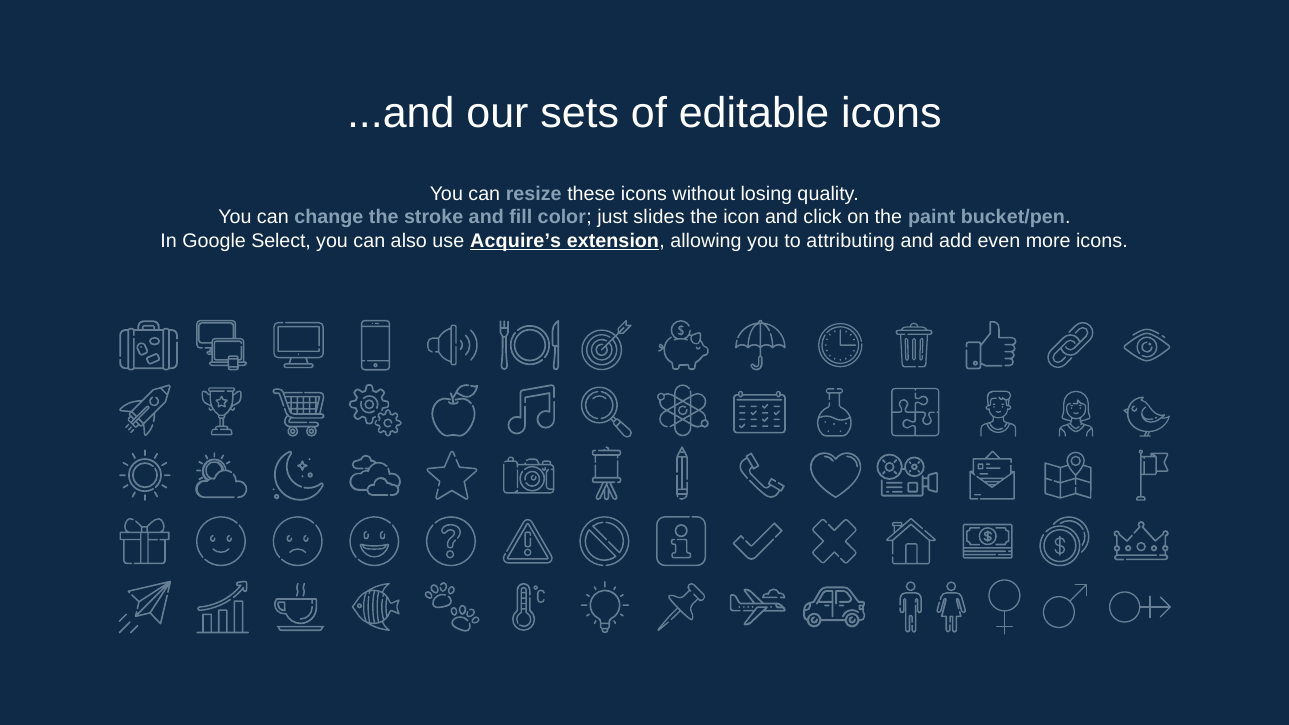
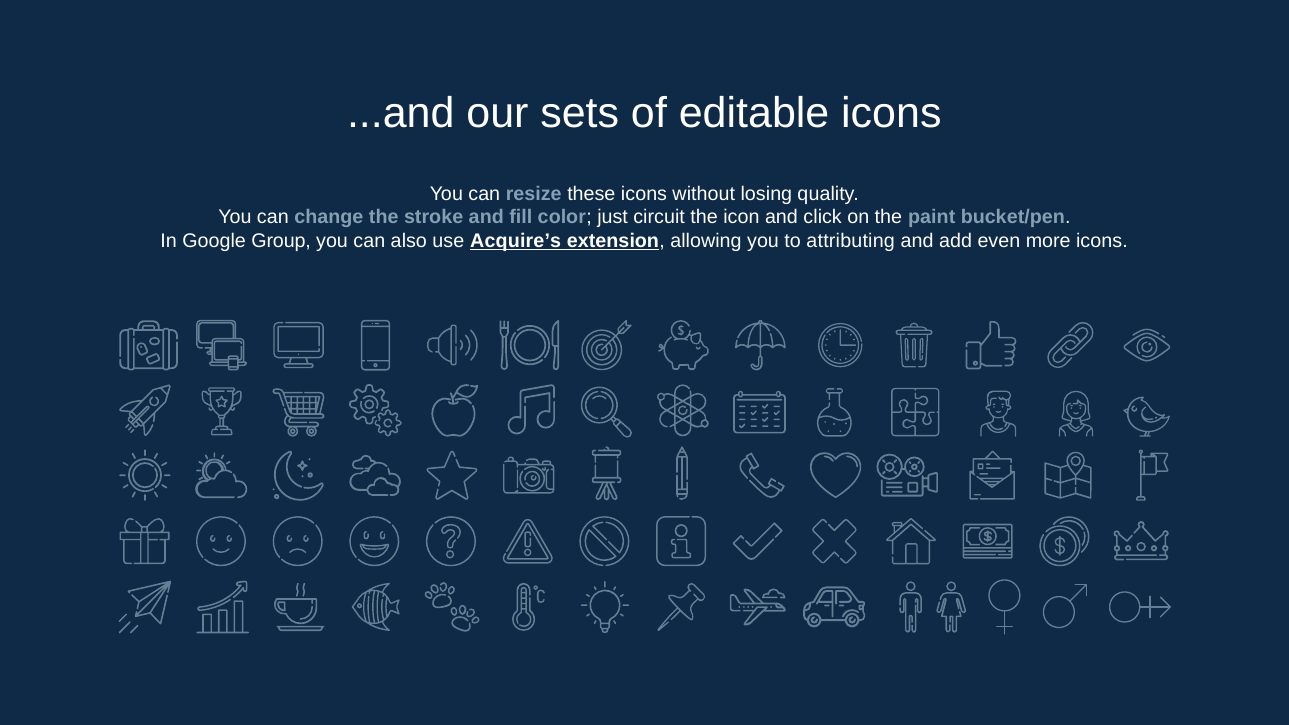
slides: slides -> circuit (659, 217)
Select: Select -> Group (281, 241)
